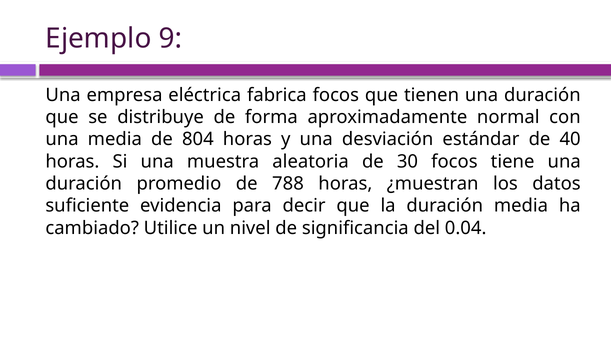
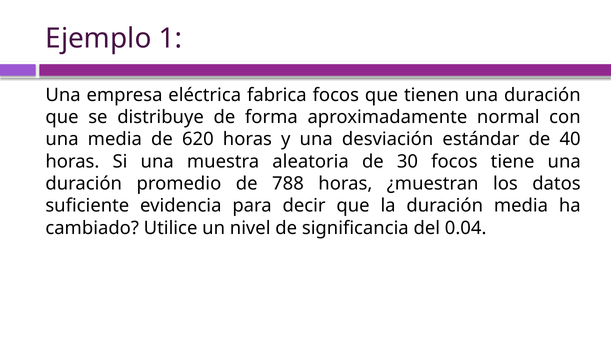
9: 9 -> 1 (171, 38)
804: 804 -> 620 (198, 139)
